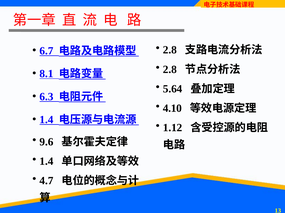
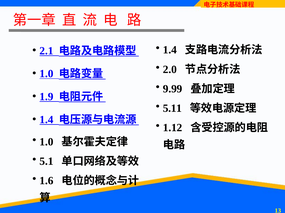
2.8: 2.8 -> 1.4 (170, 50)
6.7: 6.7 -> 2.1 (46, 51)
2.8: 2.8 -> 2.0 (170, 70)
8.1: 8.1 -> 1.0 (46, 74)
5.64: 5.64 -> 9.99 (173, 89)
6.3: 6.3 -> 1.9 (46, 97)
4.10: 4.10 -> 5.11 (172, 109)
9.6: 9.6 -> 1.0 (46, 142)
1.4: 1.4 -> 5.1 (46, 162)
4.7: 4.7 -> 1.6 (46, 181)
